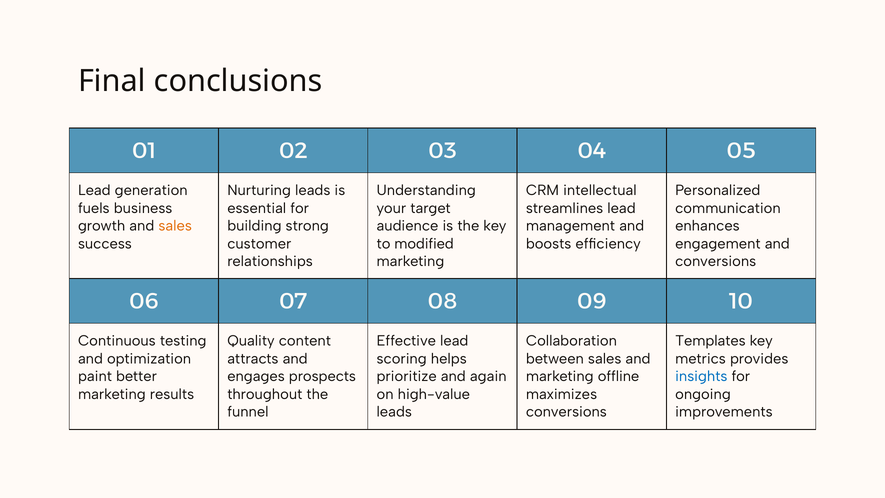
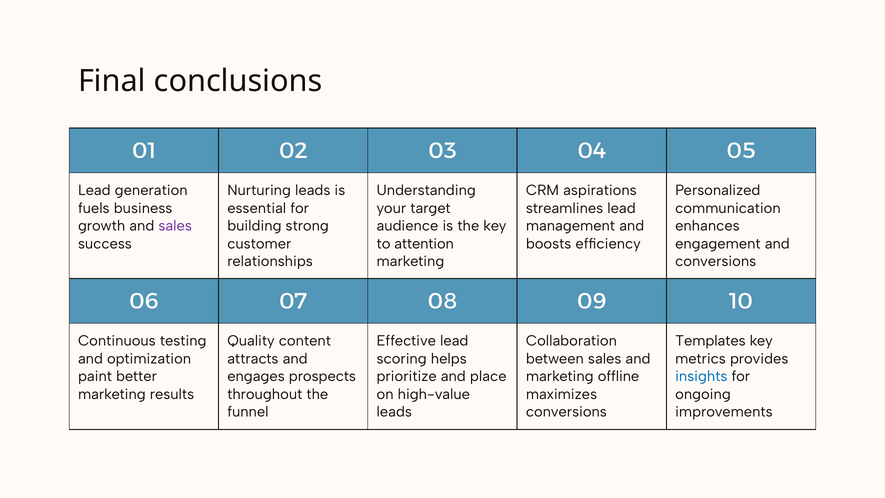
intellectual: intellectual -> aspirations (600, 191)
sales colour: orange -> purple (175, 226)
modified: modified -> attention (424, 244)
again: again -> place (488, 376)
